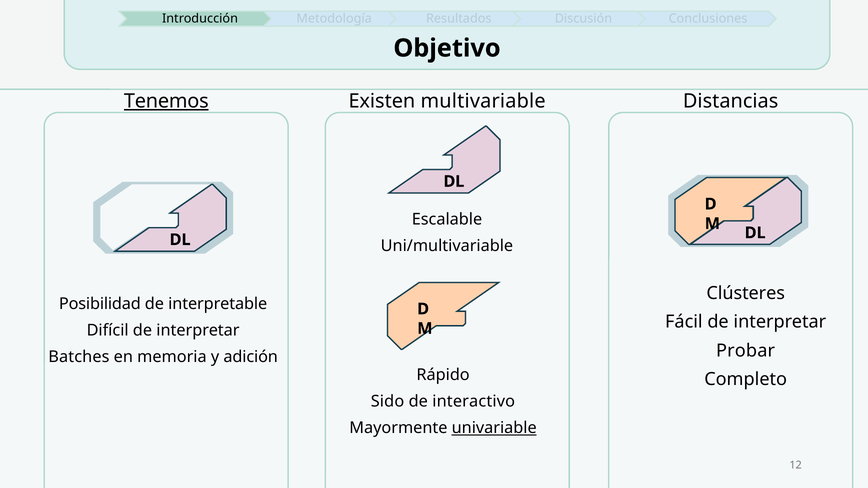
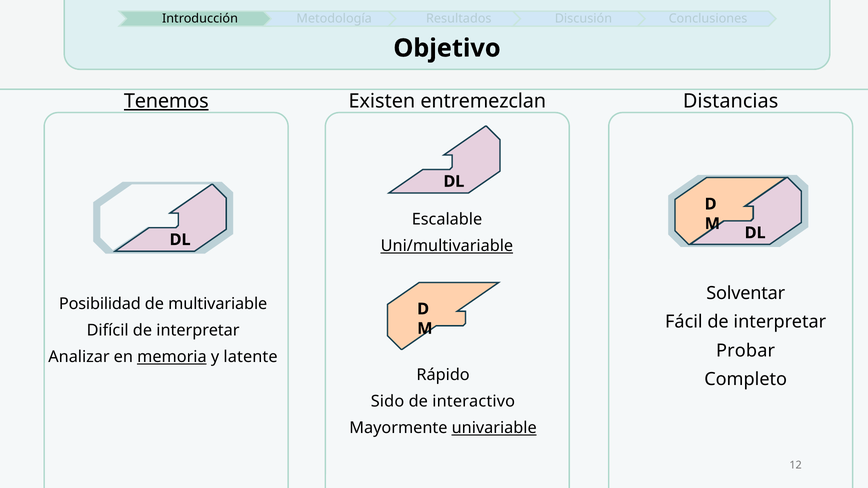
multivariable: multivariable -> entremezclan (483, 101)
Uni/multivariable underline: none -> present (447, 246)
Clústeres: Clústeres -> Solventar (746, 294)
interpretable: interpretable -> multivariable (218, 304)
Batches: Batches -> Analizar (79, 357)
memoria underline: none -> present (172, 357)
adición: adición -> latente (251, 357)
